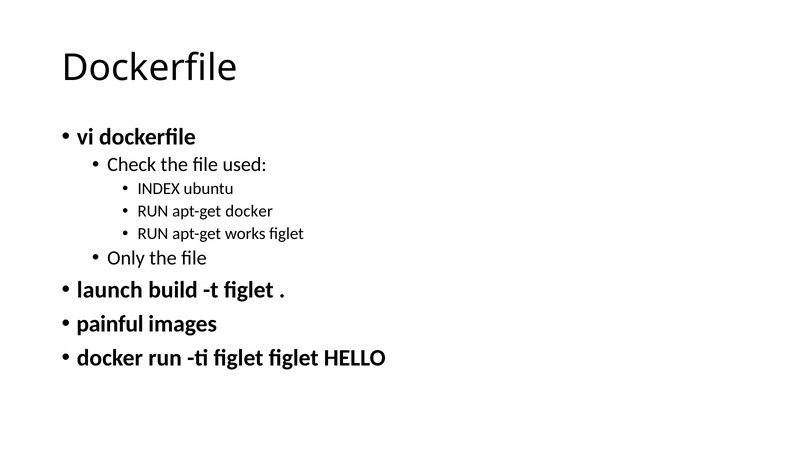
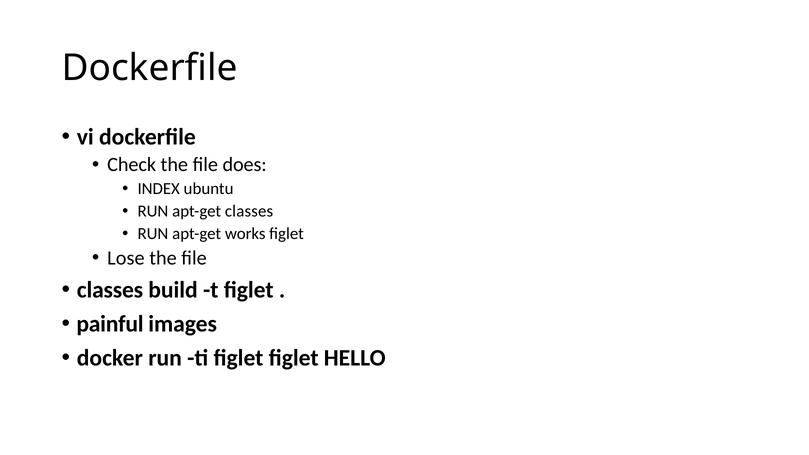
used: used -> does (245, 165)
apt-get docker: docker -> classes (249, 211)
Only: Only -> Lose (126, 258)
launch: launch -> classes (110, 290)
